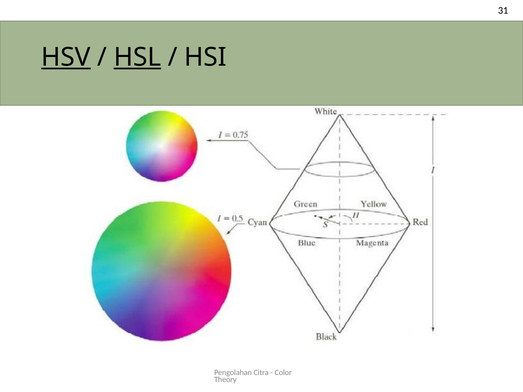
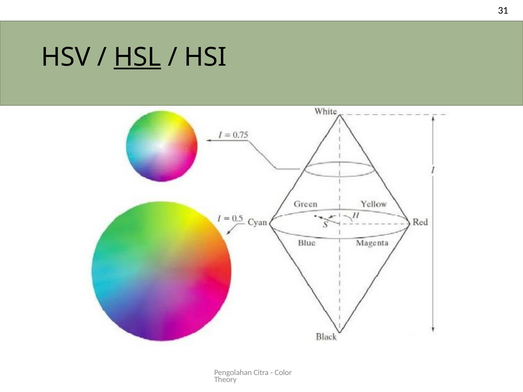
HSV underline: present -> none (66, 57)
